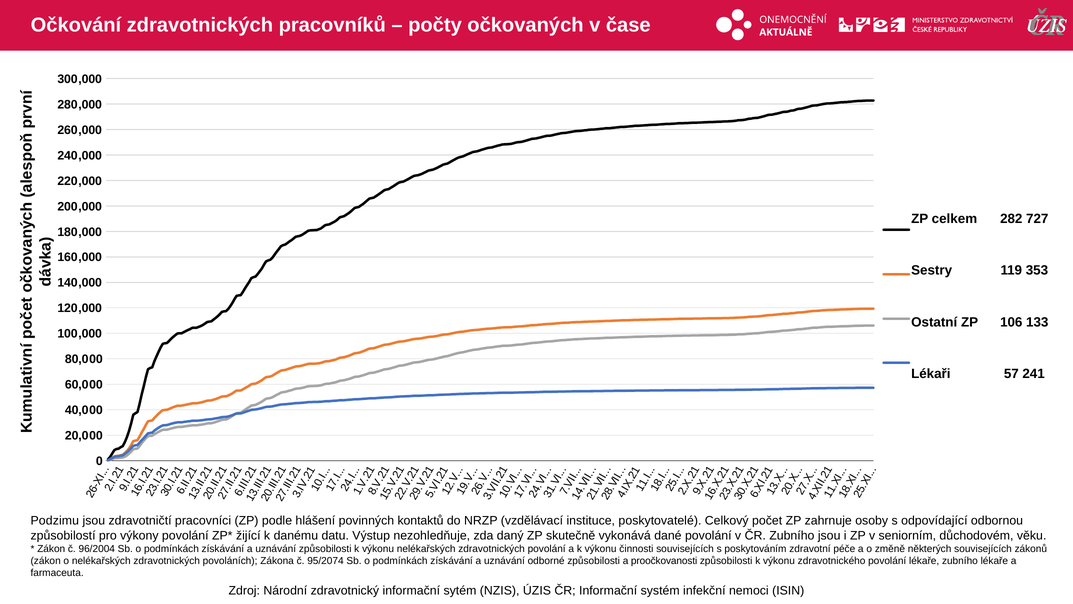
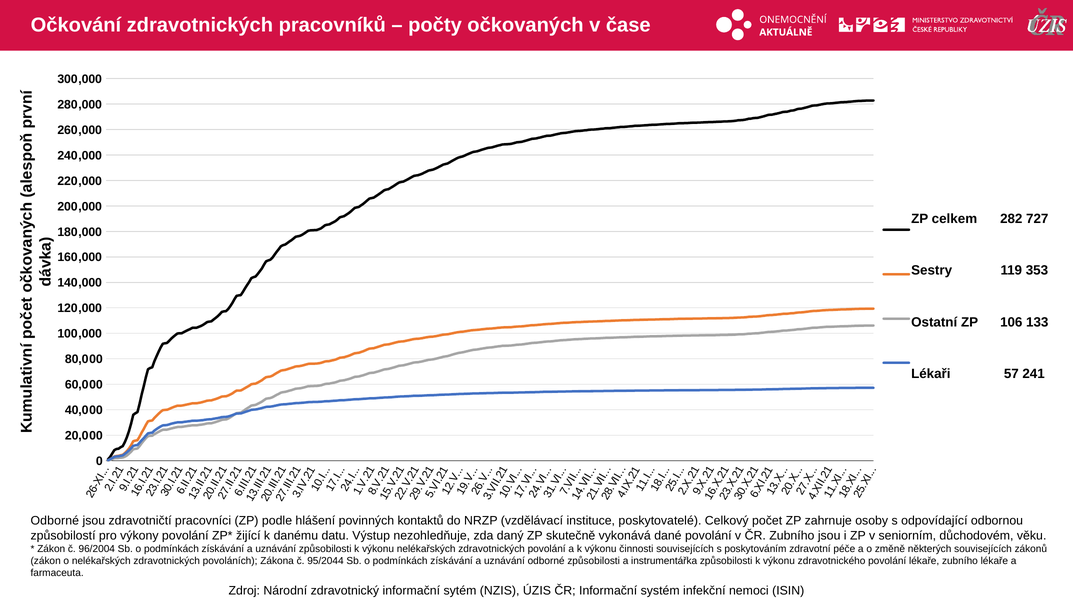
Podzimu: Podzimu -> Odborné (55, 520)
95/2074: 95/2074 -> 95/2044 (325, 560)
proočkovanosti: proočkovanosti -> instrumentářka (664, 560)
